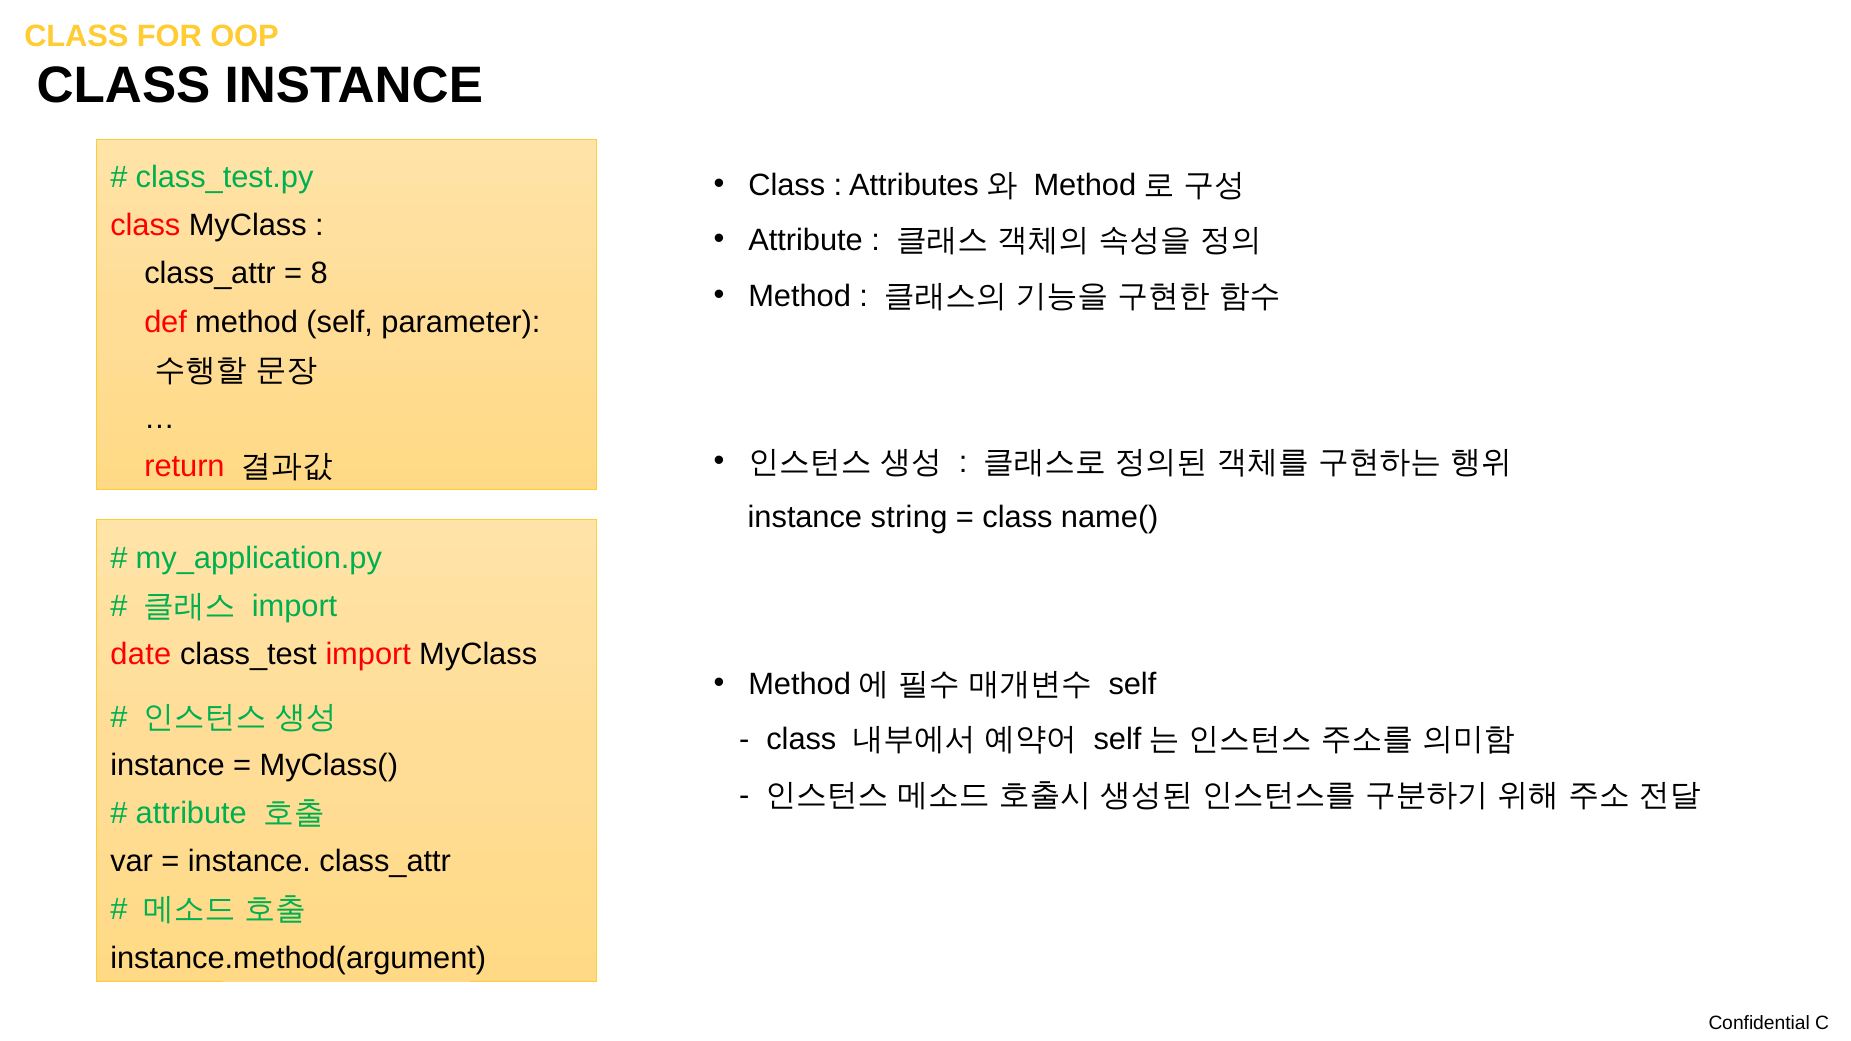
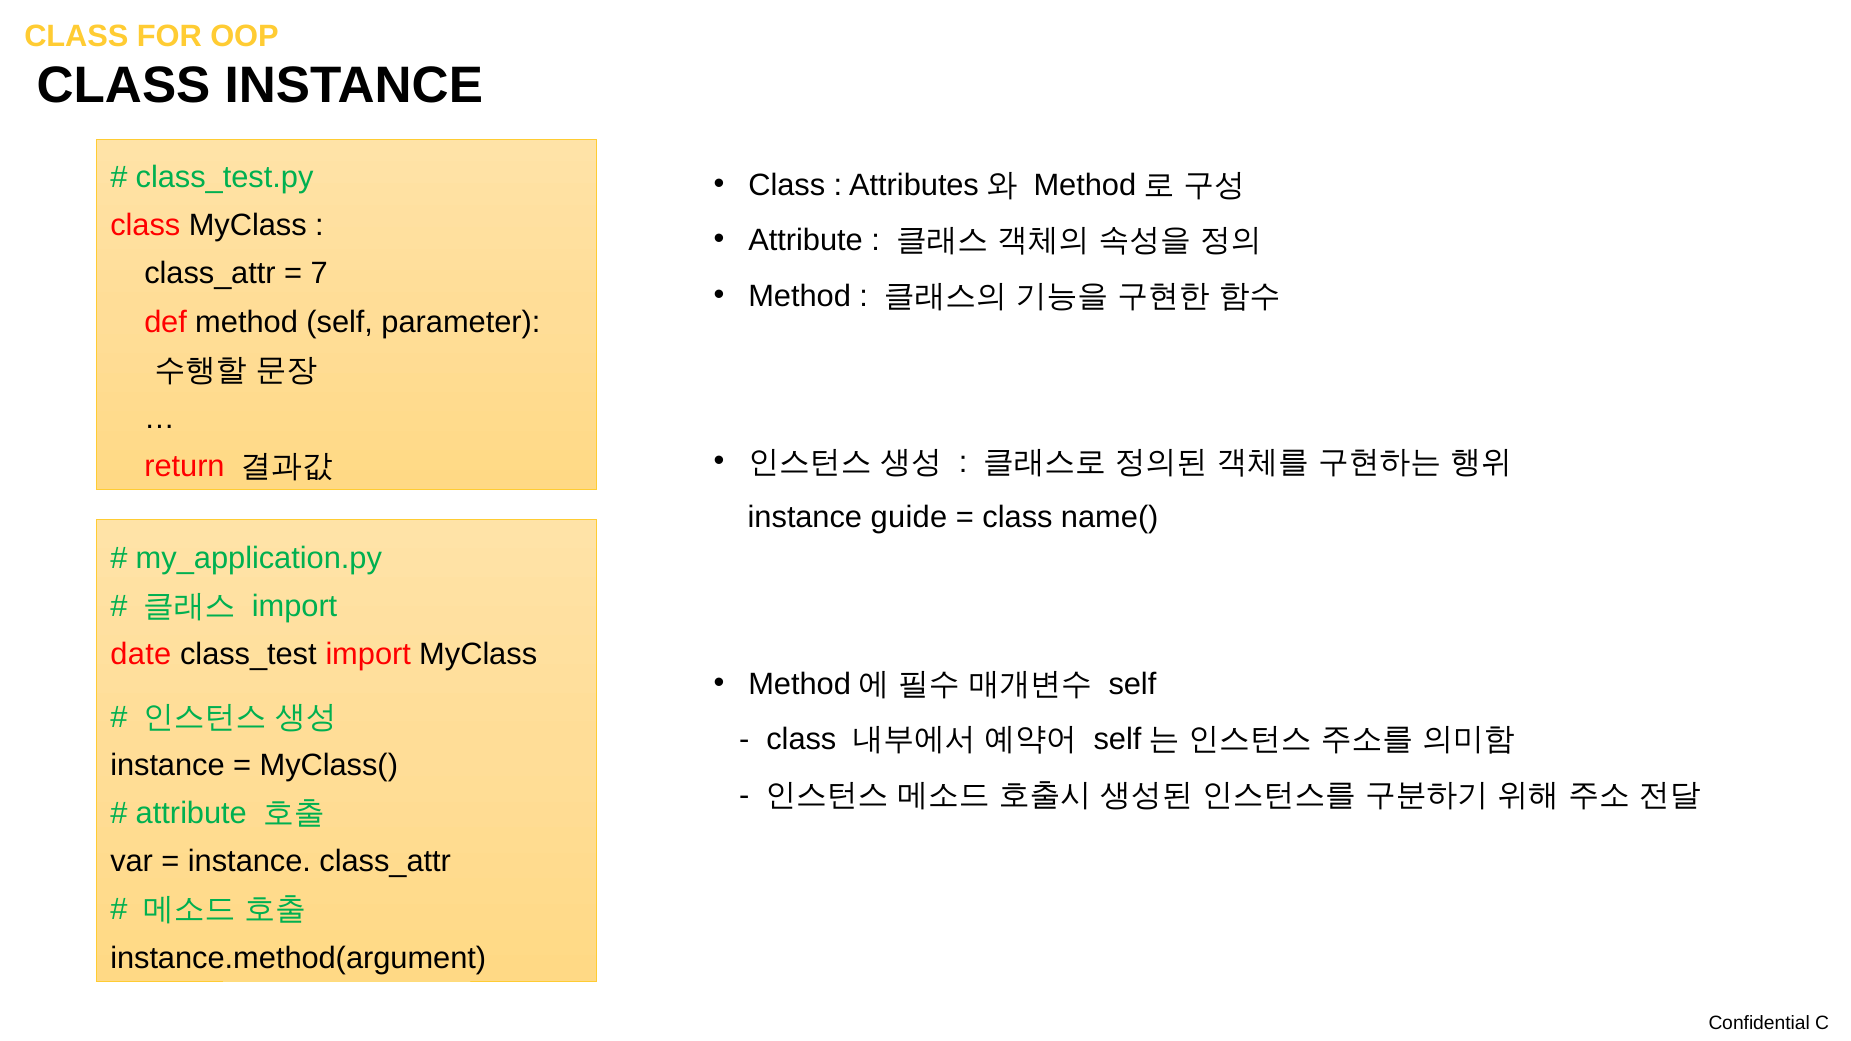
8: 8 -> 7 (319, 274)
string: string -> guide (909, 518)
